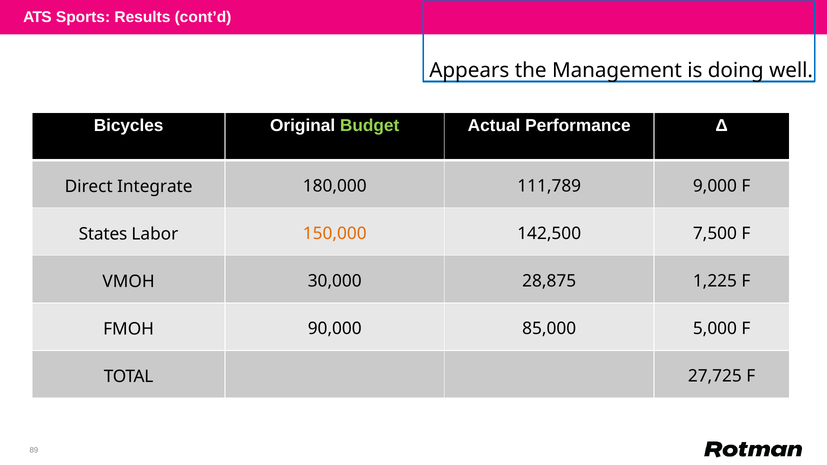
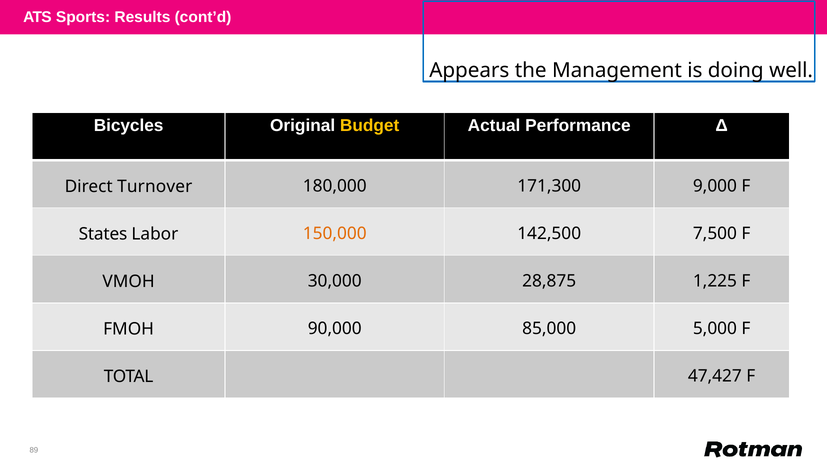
Budget colour: light green -> yellow (370, 125)
Integrate: Integrate -> Turnover (155, 187)
111,789: 111,789 -> 171,300 (549, 186)
27,725: 27,725 -> 47,427 (715, 376)
